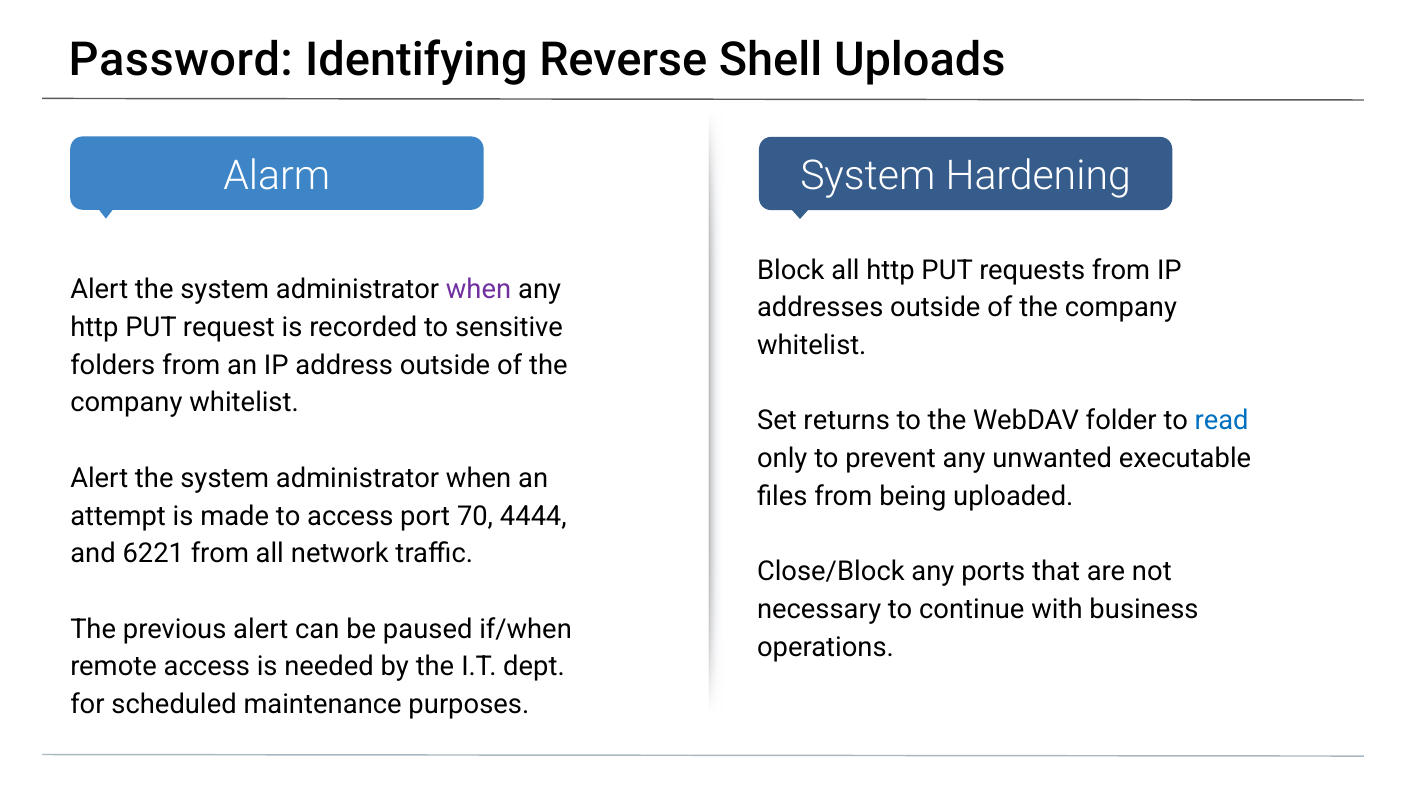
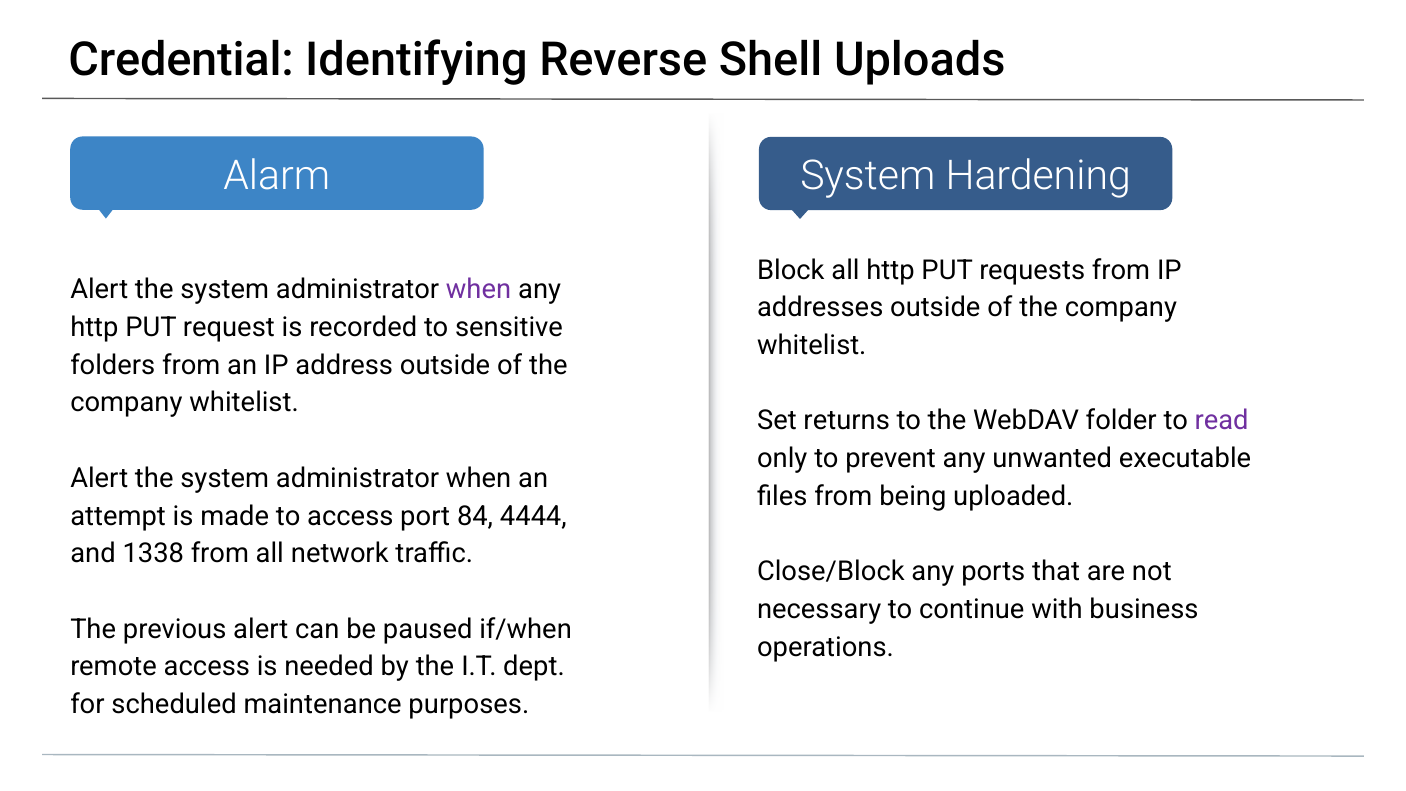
Password: Password -> Credential (181, 60)
read colour: blue -> purple (1222, 421)
70: 70 -> 84 (475, 516)
6221: 6221 -> 1338 (153, 554)
